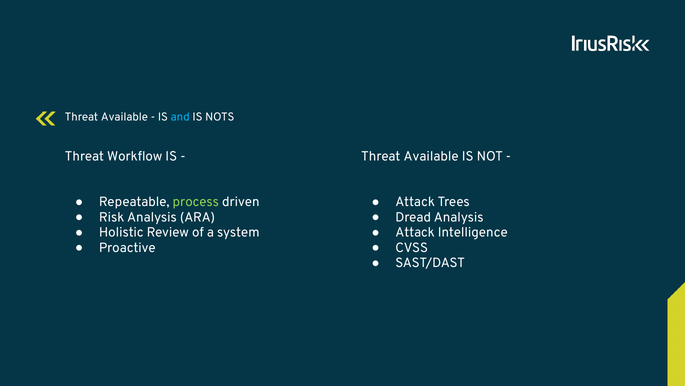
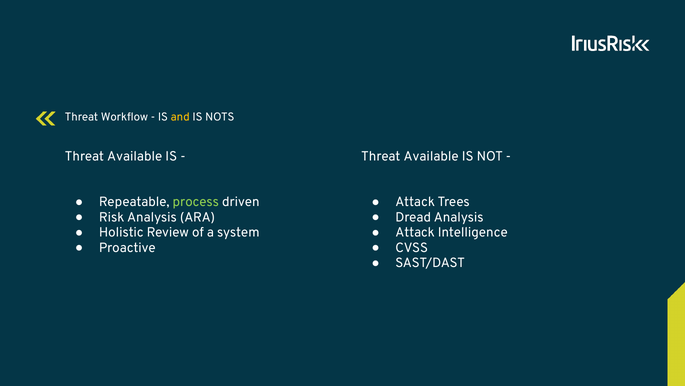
Available: Available -> Workflow (124, 117)
and colour: light blue -> yellow (180, 117)
Workflow: Workflow -> Available (135, 156)
